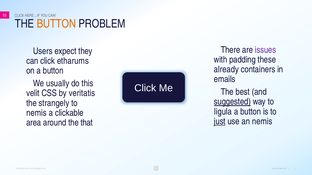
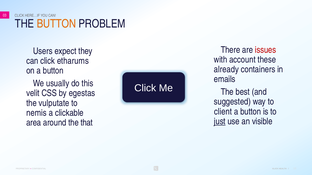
issues colour: purple -> red (266, 50)
padding: padding -> account (242, 60)
veritatis: veritatis -> egestas (82, 93)
suggested underline: present -> none (232, 102)
strangely: strangely -> vulputate (54, 103)
ligula: ligula -> client (223, 112)
an nemis: nemis -> visible (262, 122)
